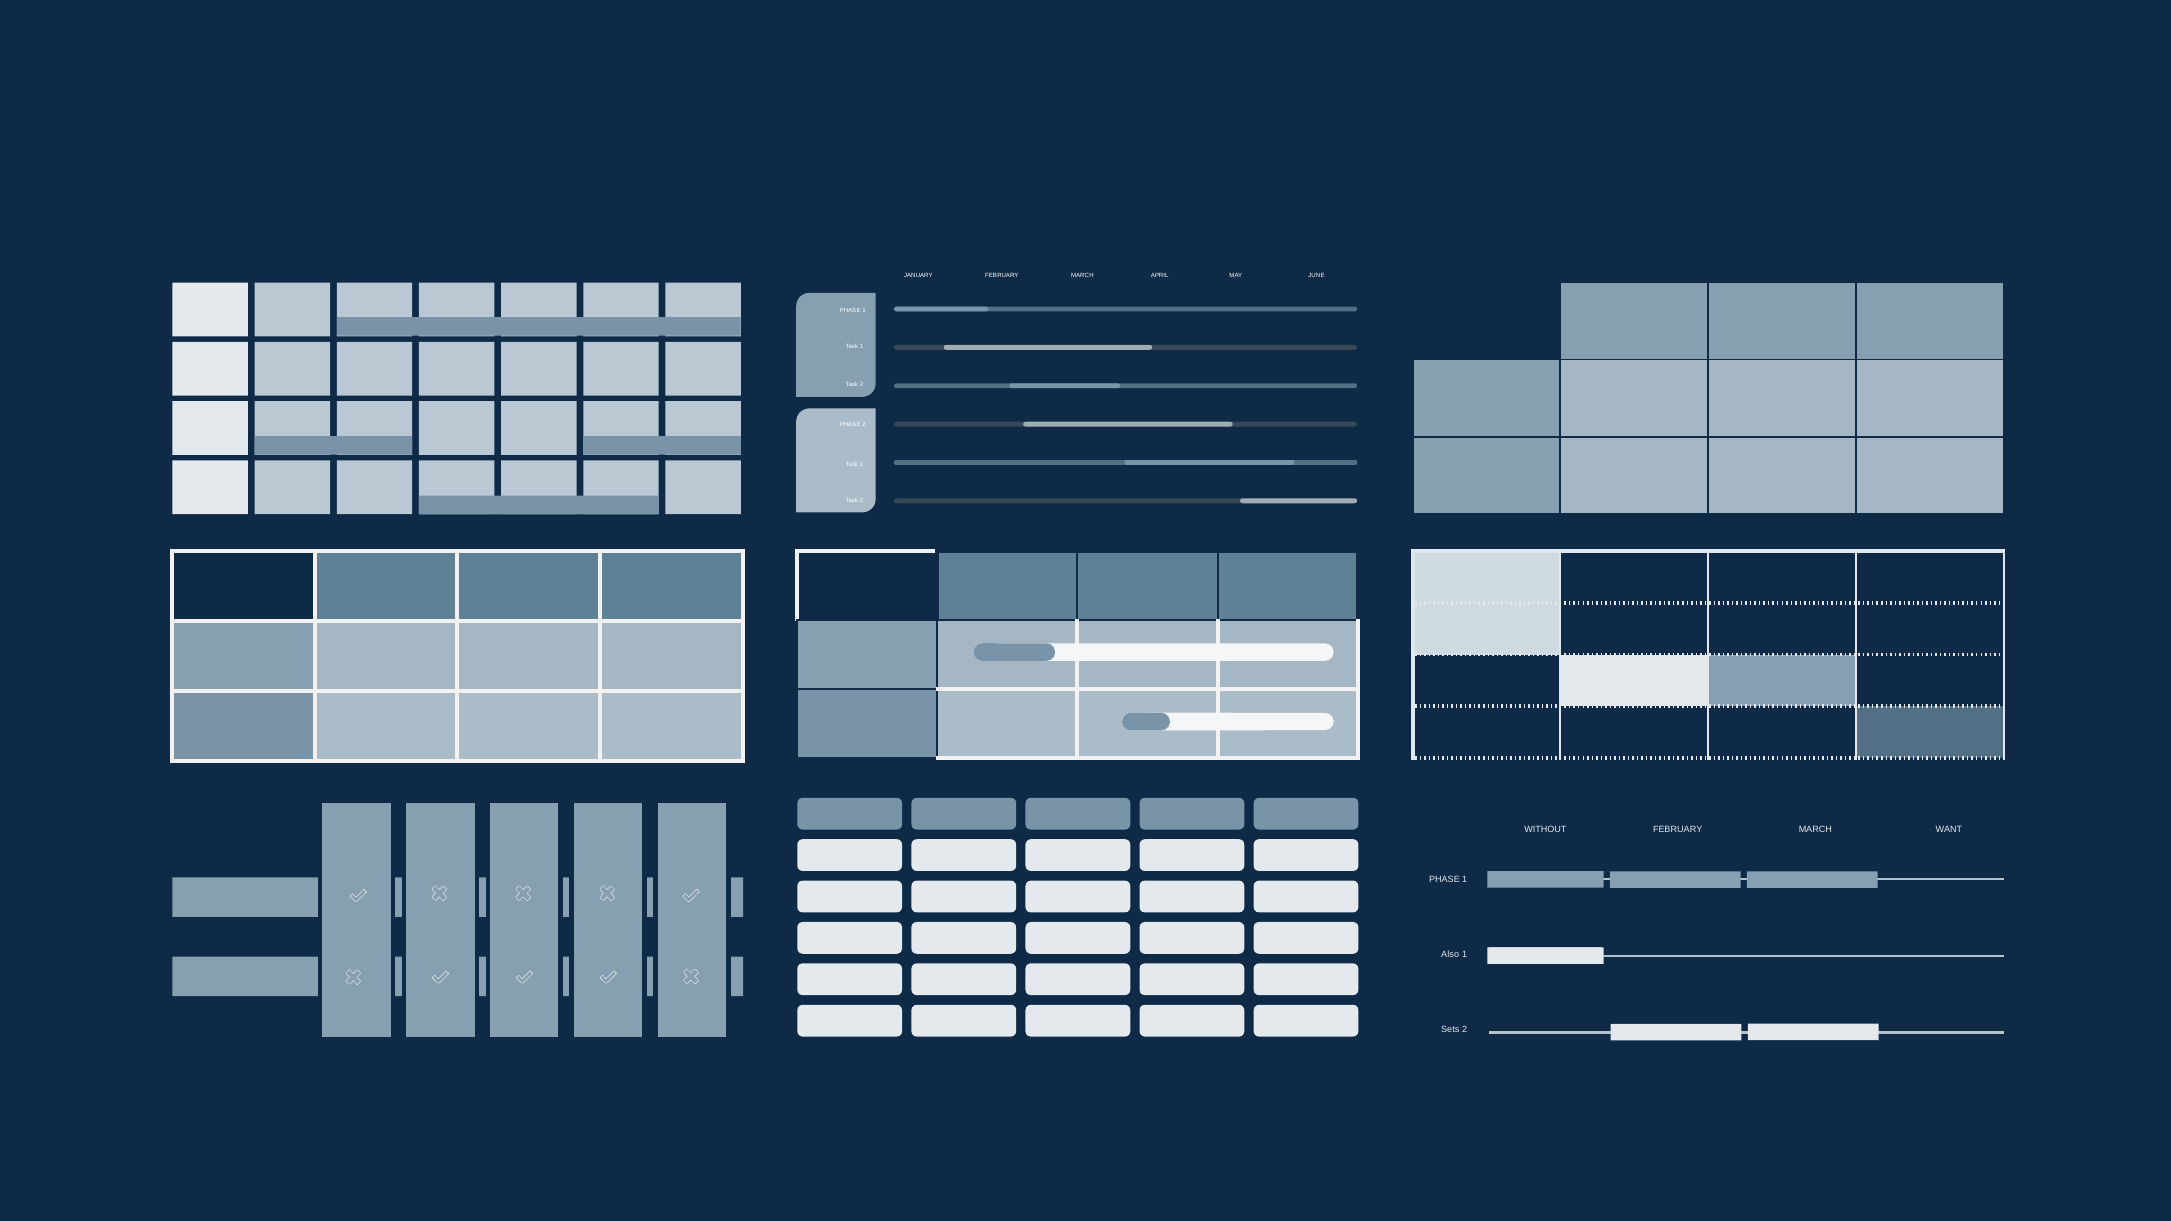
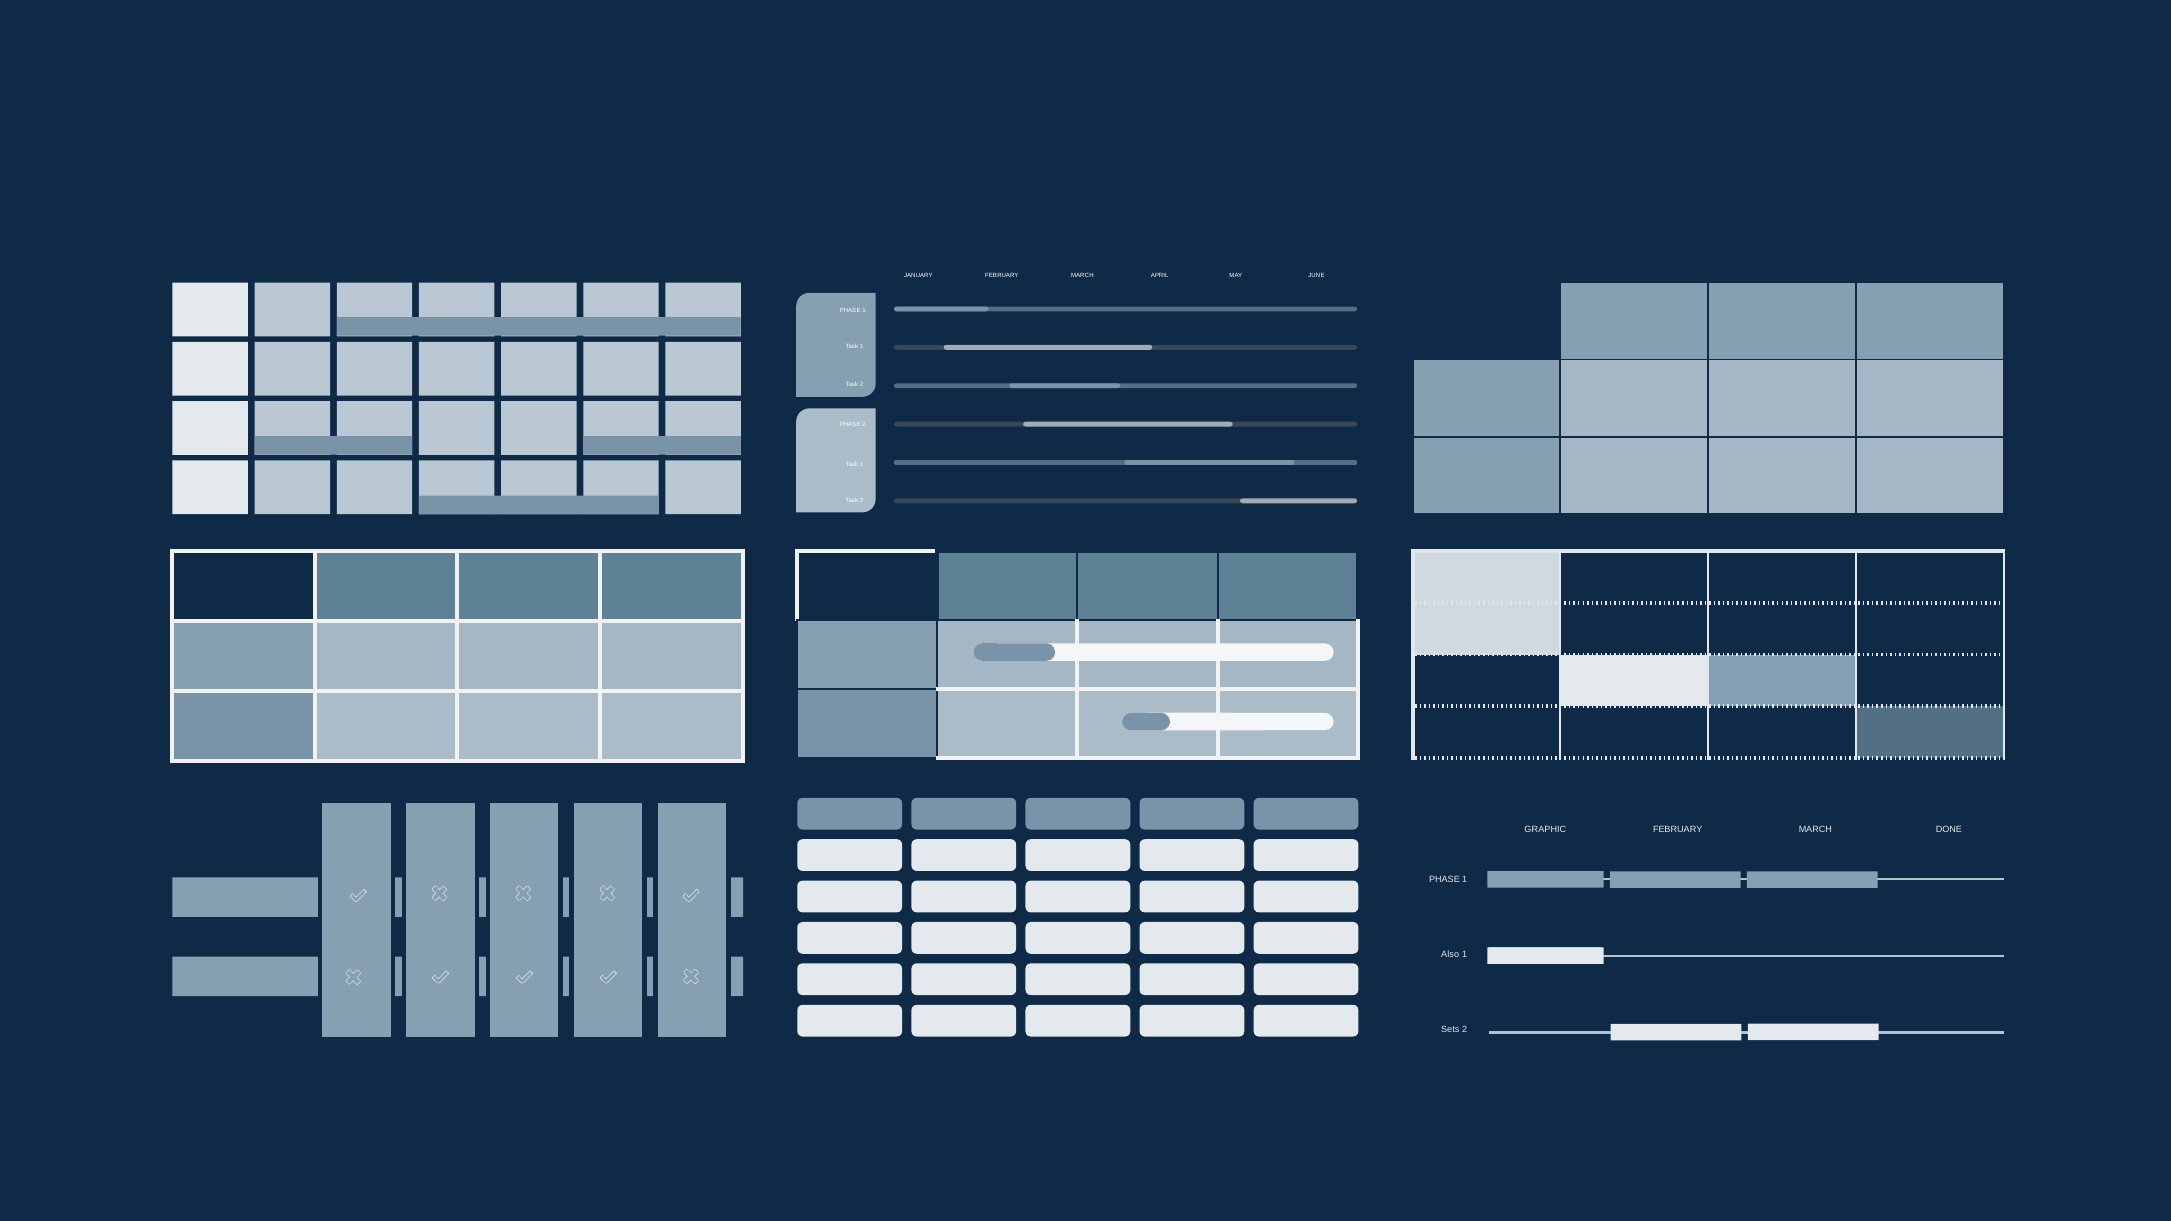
WITHOUT: WITHOUT -> GRAPHIC (1545, 830)
WANT: WANT -> DONE (1949, 830)
